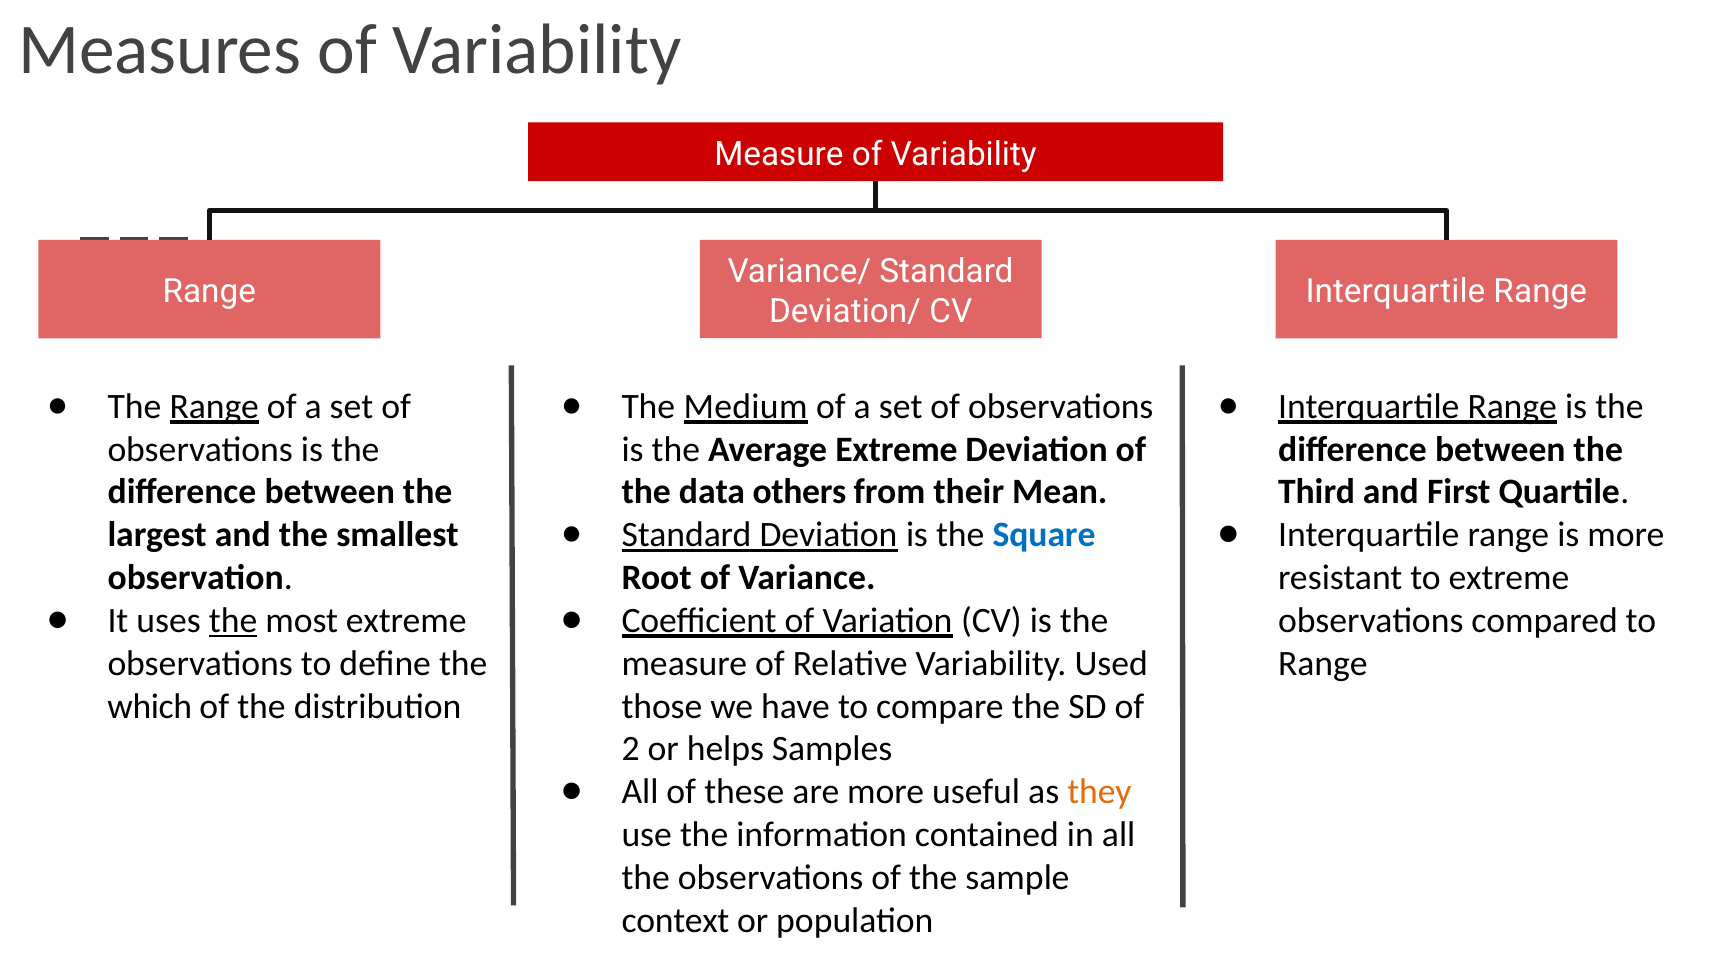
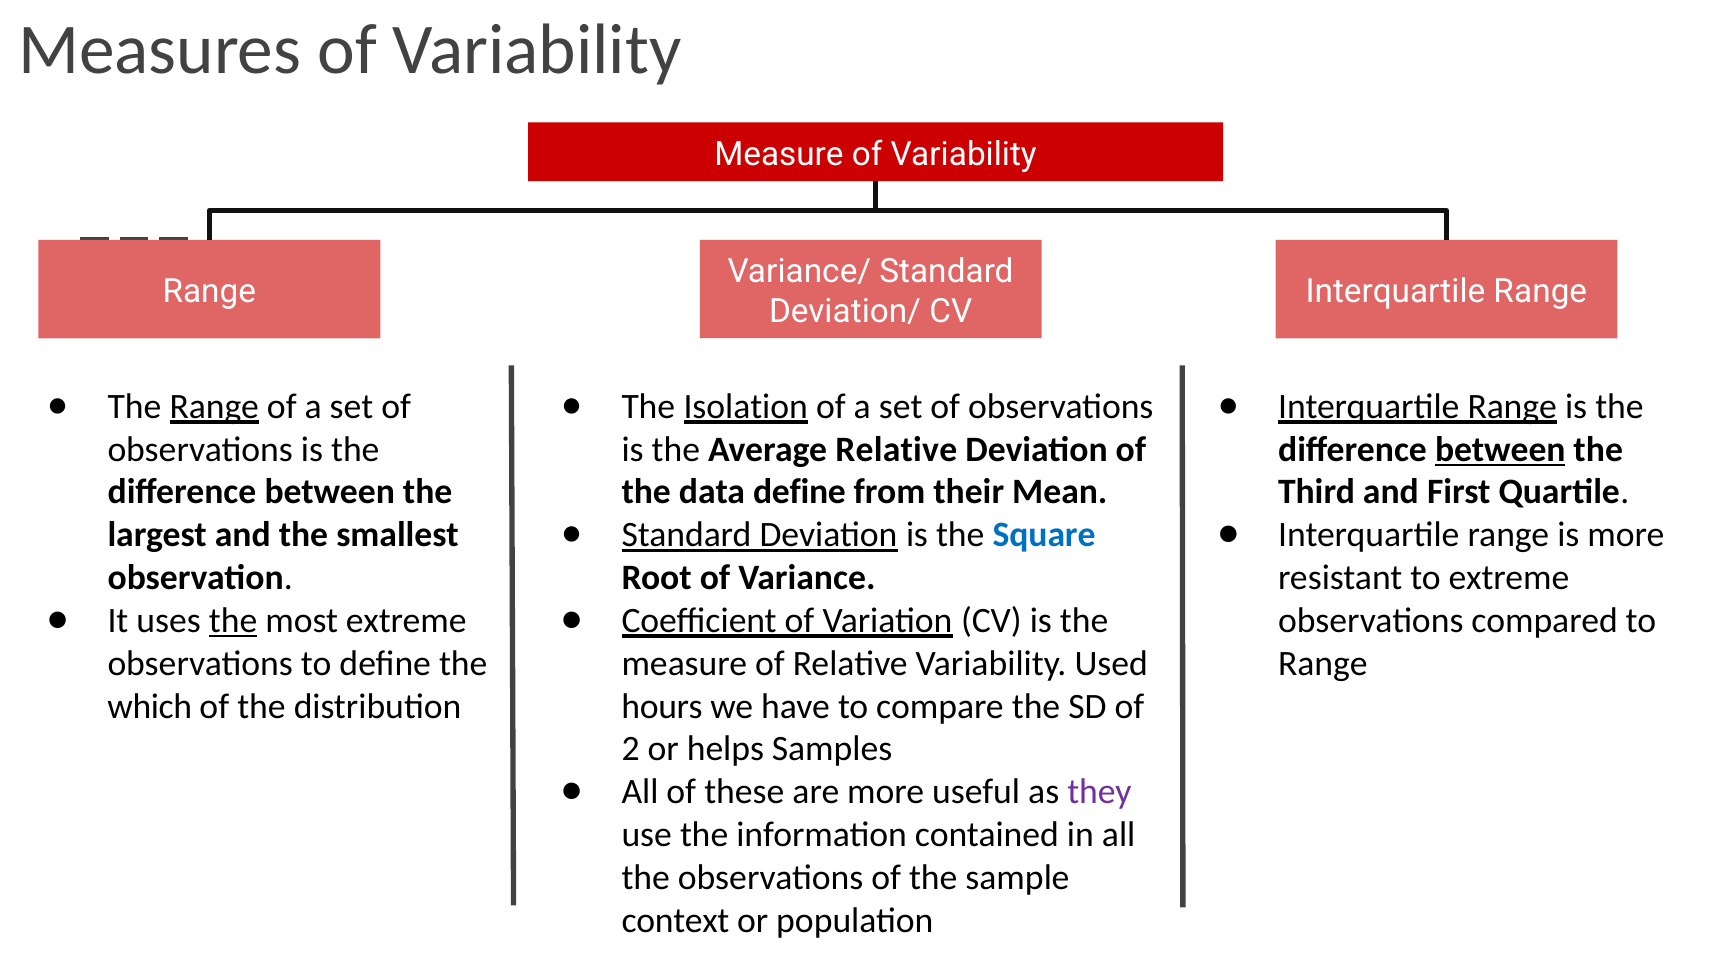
Medium: Medium -> Isolation (746, 406)
Average Extreme: Extreme -> Relative (896, 449)
between underline: none -> present (1500, 449)
data others: others -> define (799, 492)
those: those -> hours (662, 706)
they colour: orange -> purple (1099, 792)
